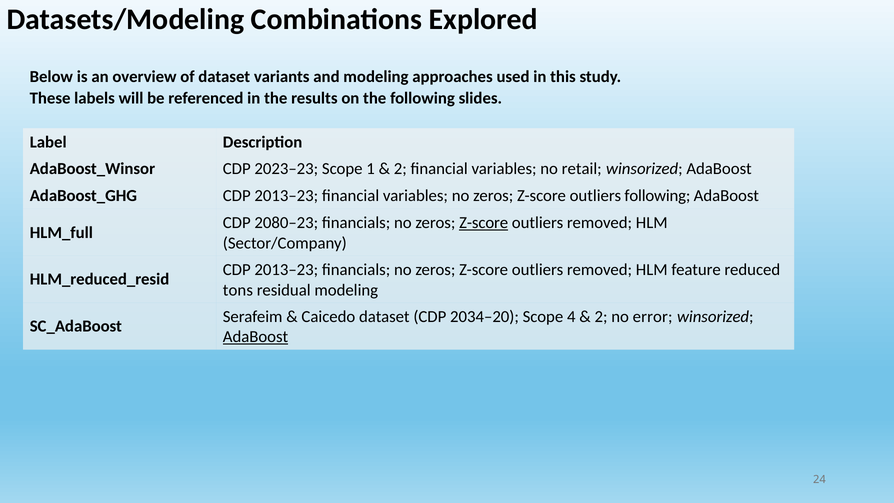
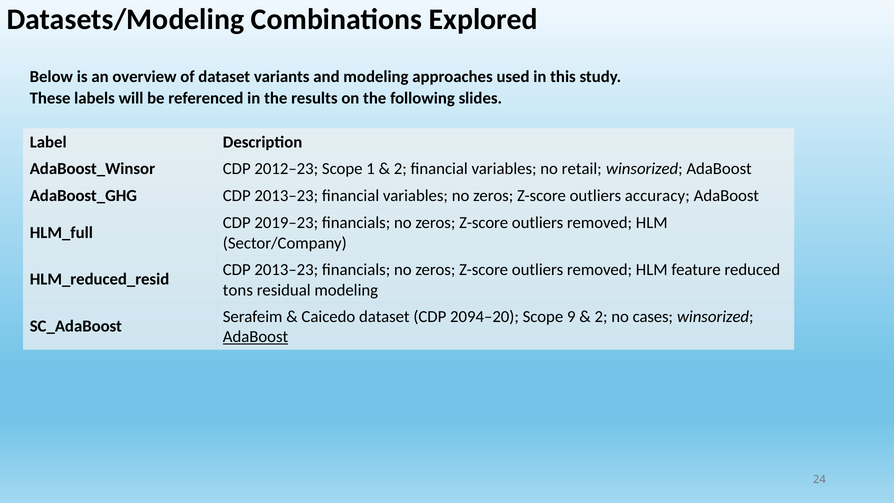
2023–23: 2023–23 -> 2012–23 (286, 169)
outliers following: following -> accuracy (657, 196)
2080–23: 2080–23 -> 2019–23 (286, 222)
Z-score underline: present -> none (484, 222)
2034–20: 2034–20 -> 2094–20 (485, 316)
4: 4 -> 9 (571, 316)
error: error -> cases (653, 316)
